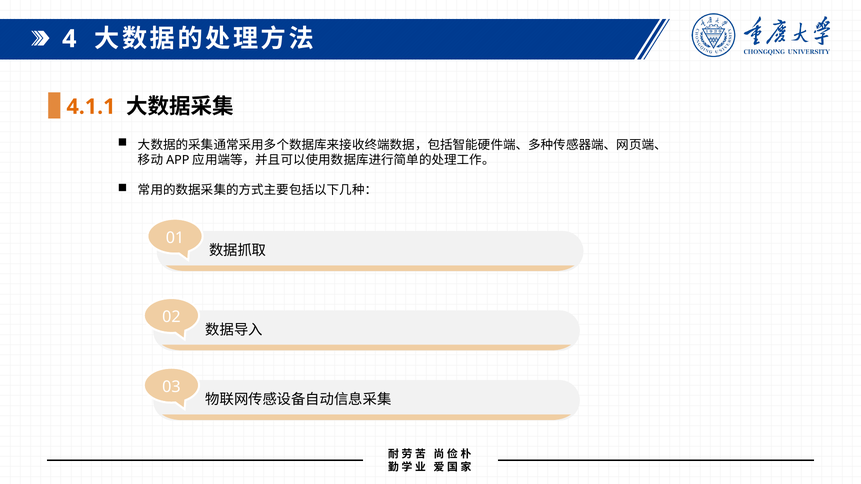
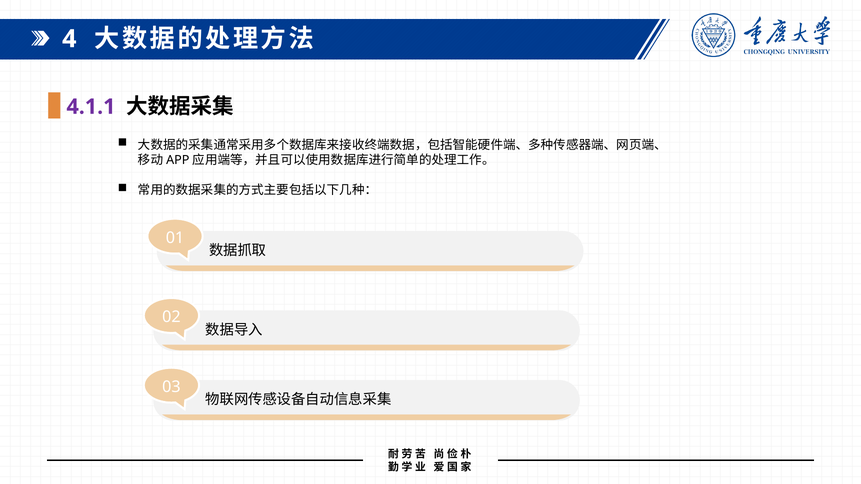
4.1.1 colour: orange -> purple (91, 107)
